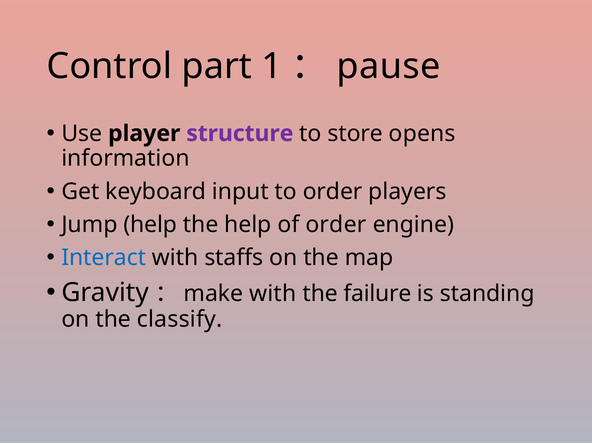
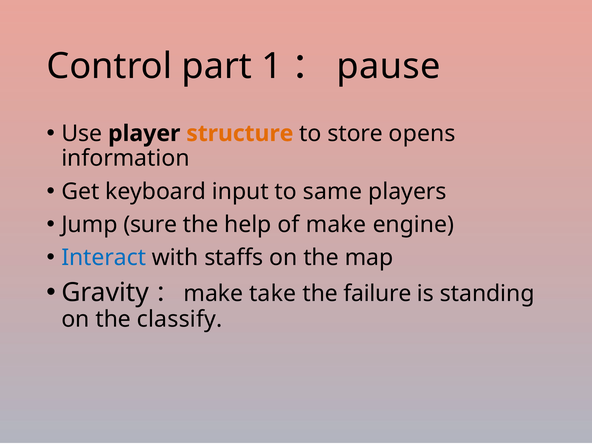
structure colour: purple -> orange (240, 133)
to order: order -> same (332, 191)
Jump help: help -> sure (150, 225)
of order: order -> make (336, 225)
with: with -> take (273, 294)
